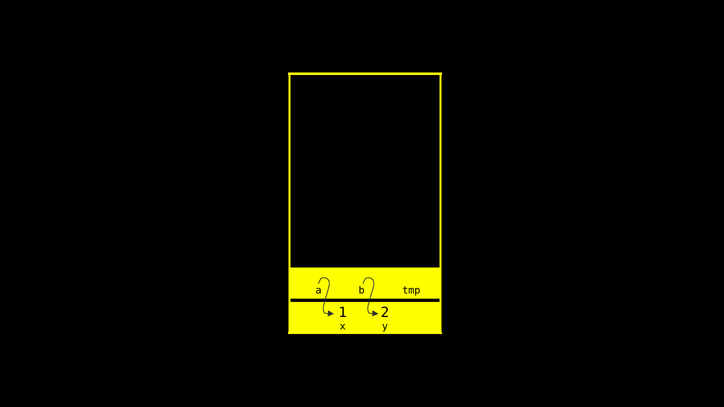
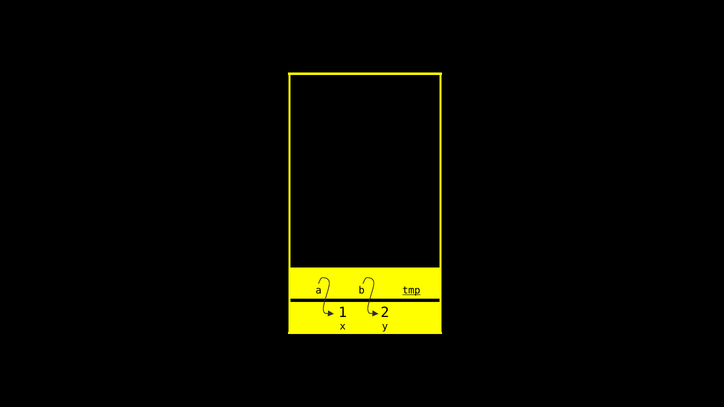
tmp underline: none -> present (411, 291)
